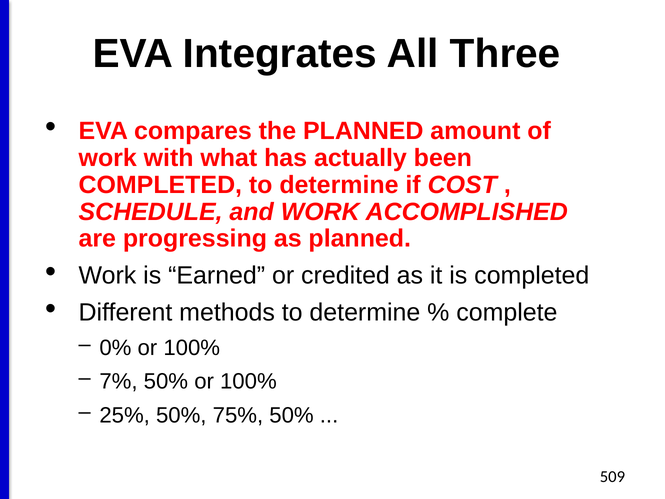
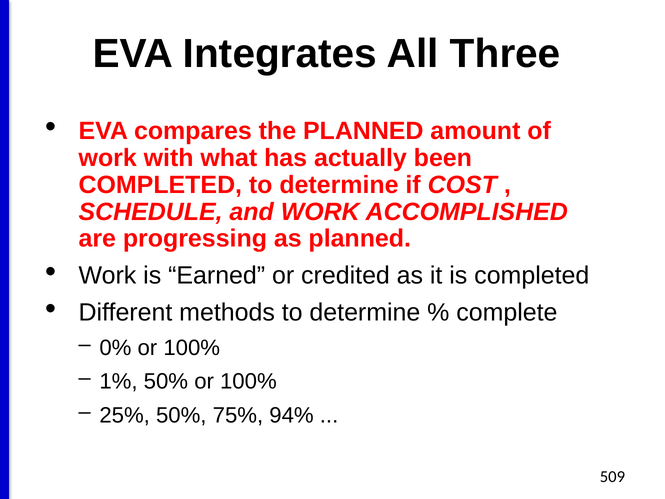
7%: 7% -> 1% (118, 381)
75% 50%: 50% -> 94% (292, 415)
